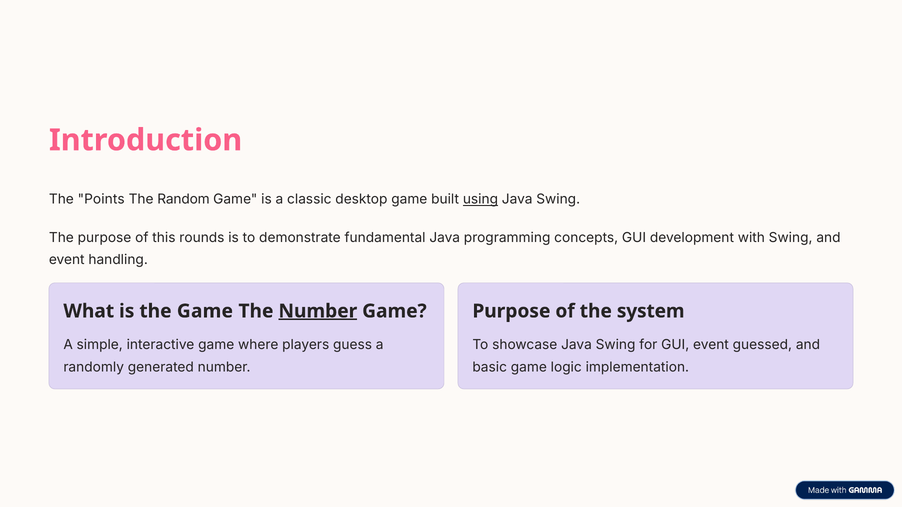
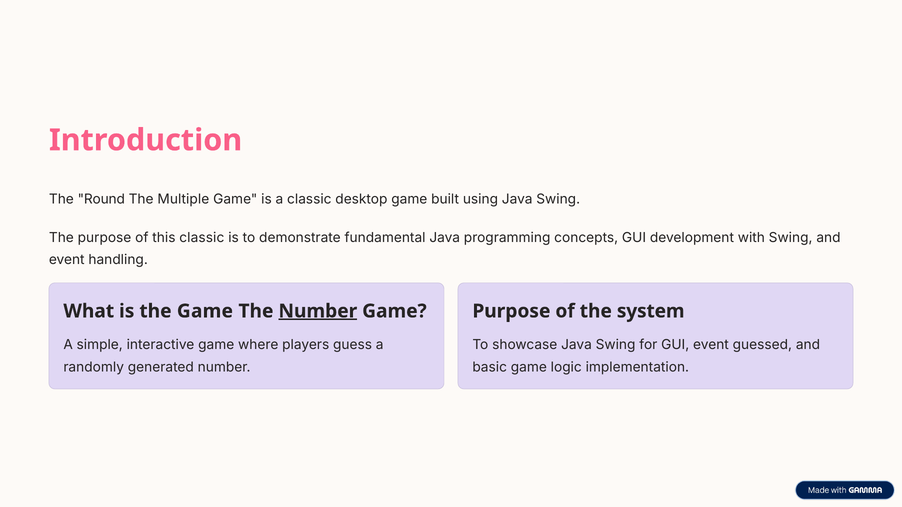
Points: Points -> Round (101, 200)
Random: Random -> Multiple (183, 200)
using underline: present -> none (480, 200)
this rounds: rounds -> classic (202, 238)
